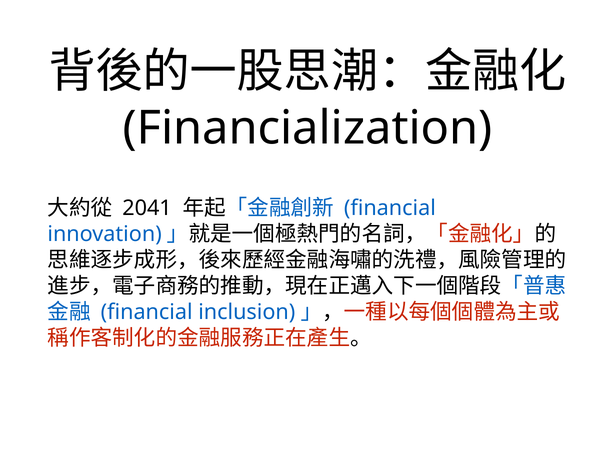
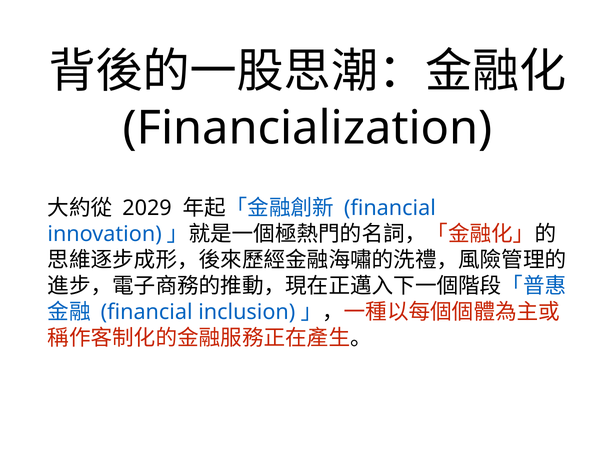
2041: 2041 -> 2029 (147, 208)
